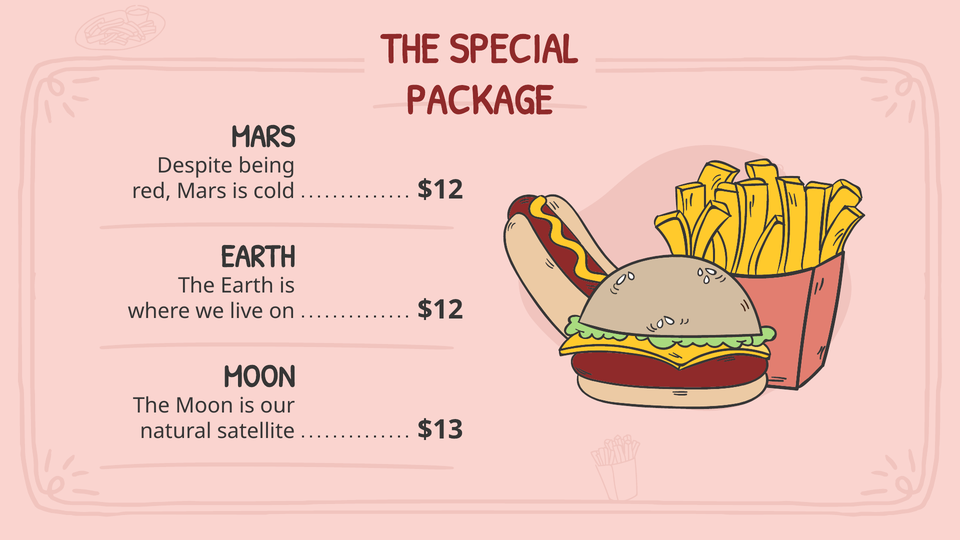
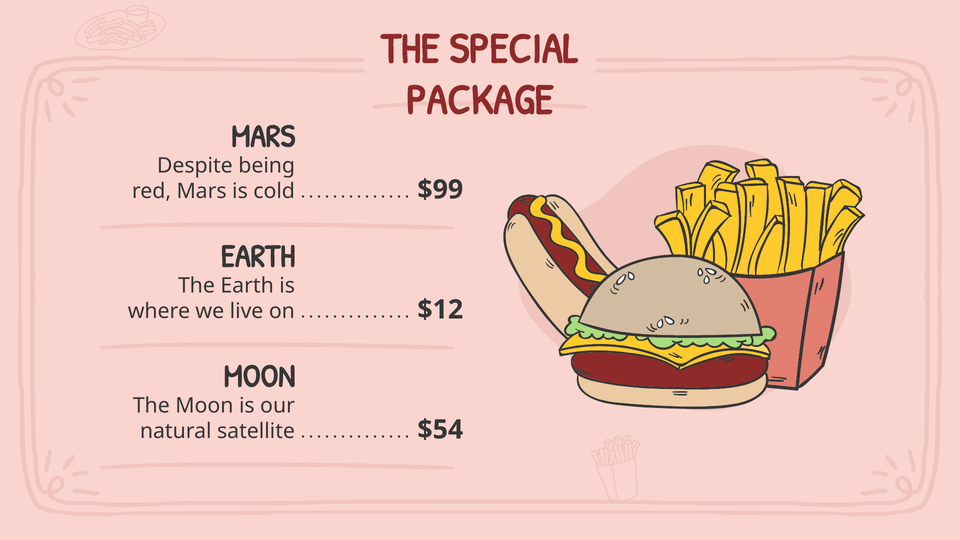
cold $12: $12 -> $99 (440, 190)
$13: $13 -> $54 (440, 430)
